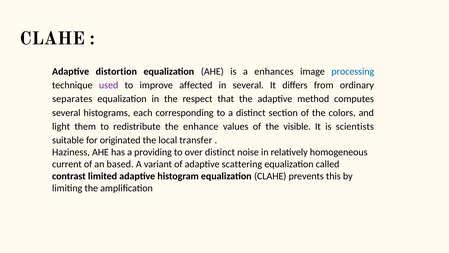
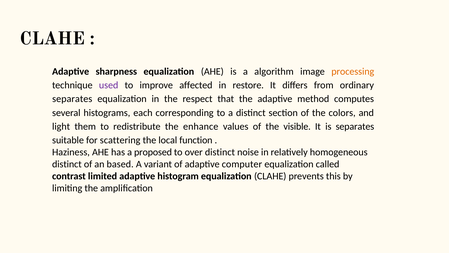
distortion: distortion -> sharpness (116, 71)
enhances: enhances -> algorithm (274, 71)
processing colour: blue -> orange (353, 71)
in several: several -> restore (248, 85)
is scientists: scientists -> separates (355, 126)
originated: originated -> scattering (120, 140)
transfer: transfer -> function (196, 140)
providing: providing -> proposed (153, 152)
current: current -> distinct (67, 164)
scattering: scattering -> computer (242, 164)
